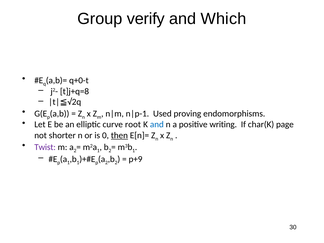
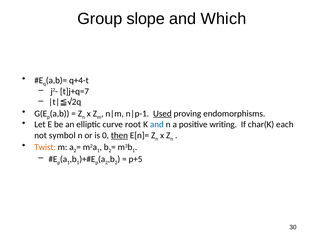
verify: verify -> slope (146, 19)
q+0-t: q+0-t -> q+4-t (79, 80)
t]j+q=8: t]j+q=8 -> t]j+q=7 (75, 91)
Used underline: none -> present (162, 114)
page: page -> each (285, 125)
shorter: shorter -> symbol (62, 135)
Twist colour: purple -> orange (45, 147)
p+9: p+9 -> p+5 (136, 159)
